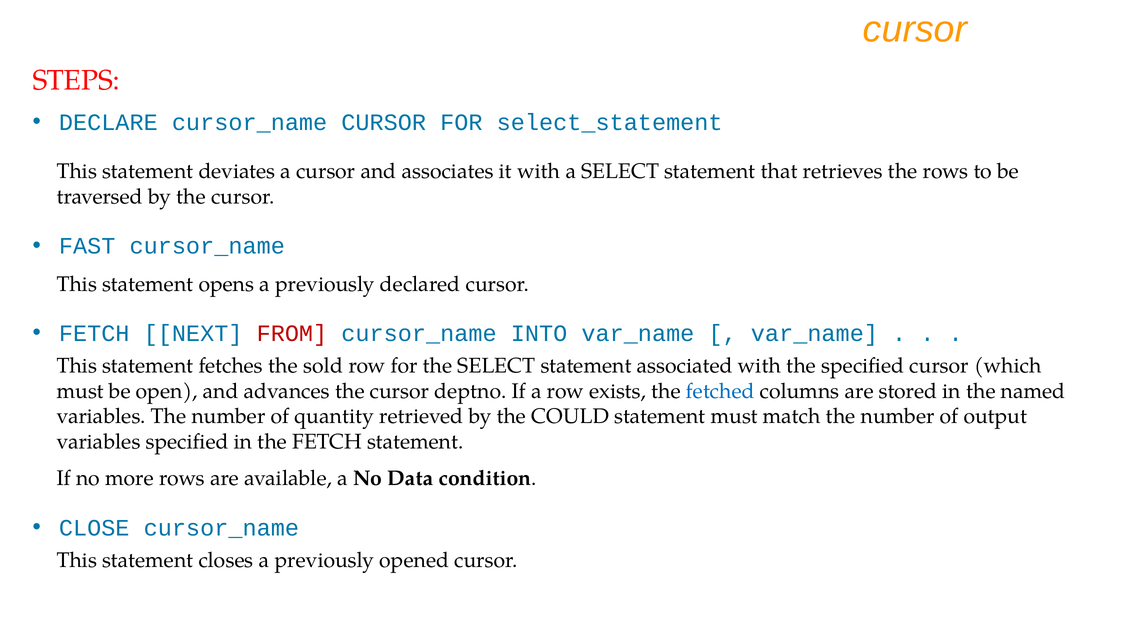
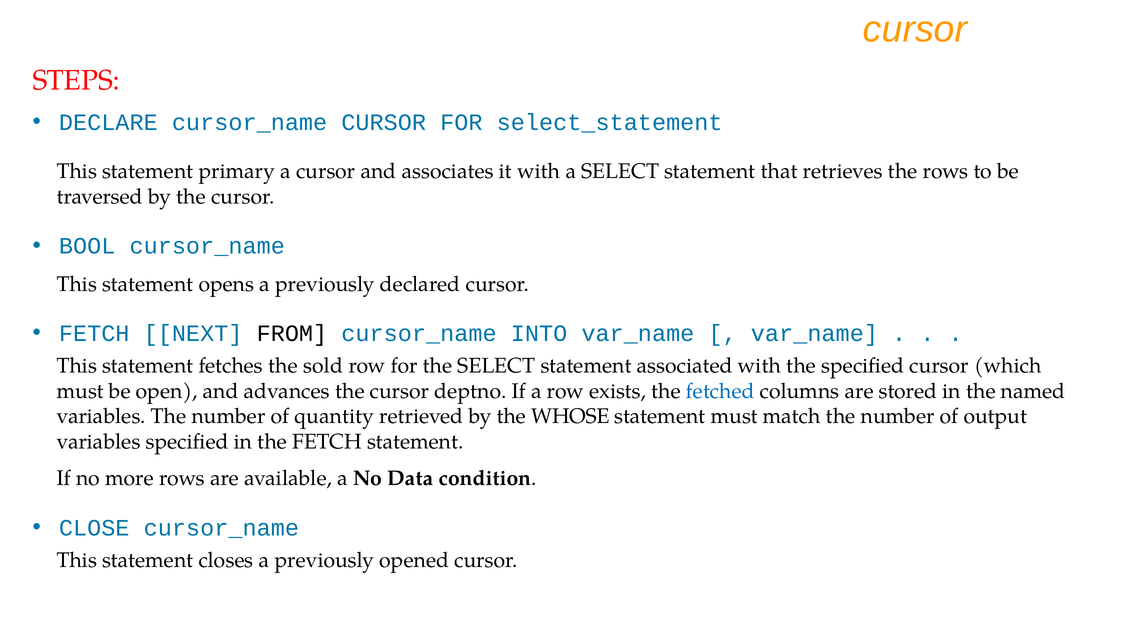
deviates: deviates -> primary (237, 171)
FAST: FAST -> BOOL (87, 246)
FROM colour: red -> black (292, 333)
COULD: COULD -> WHOSE (570, 416)
